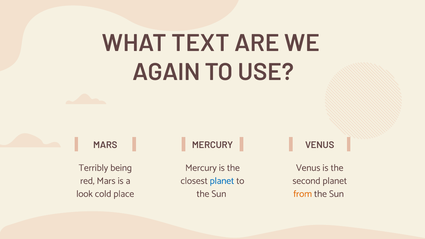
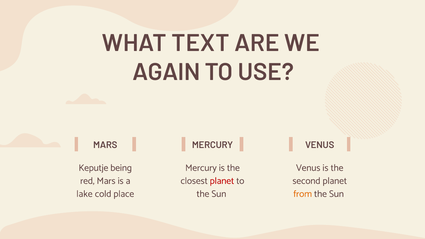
Terribly: Terribly -> Keputje (93, 168)
planet colour: blue -> red (222, 181)
look: look -> lake (84, 194)
